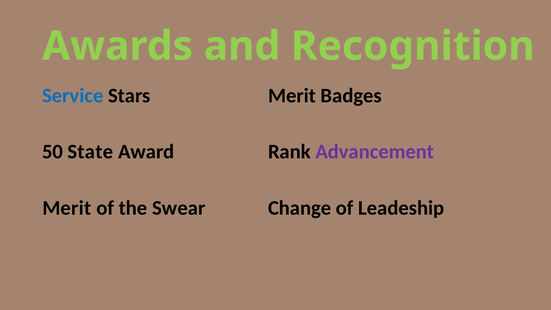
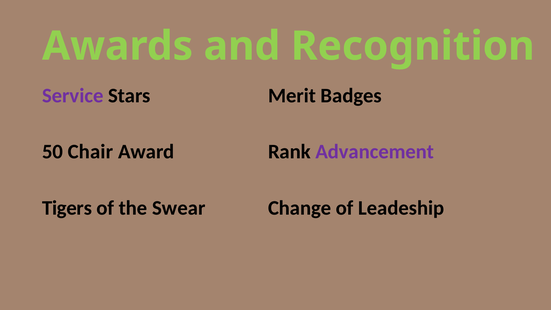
Service colour: blue -> purple (73, 96)
State: State -> Chair (90, 152)
Merit: Merit -> Tigers (67, 208)
